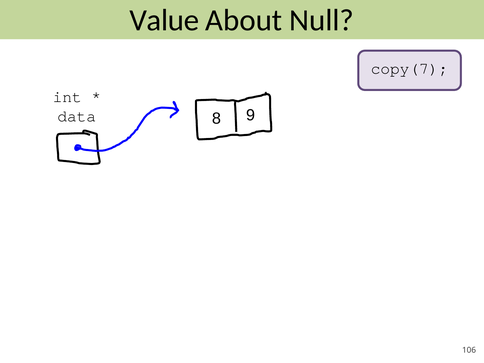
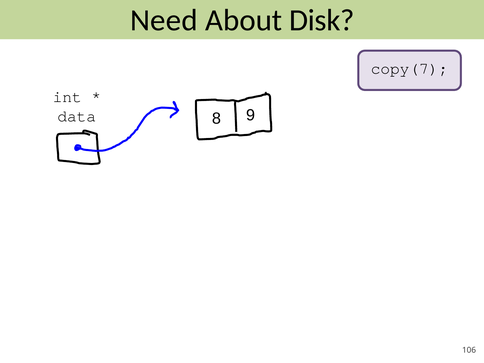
Value: Value -> Need (164, 20)
Null: Null -> Disk (322, 20)
